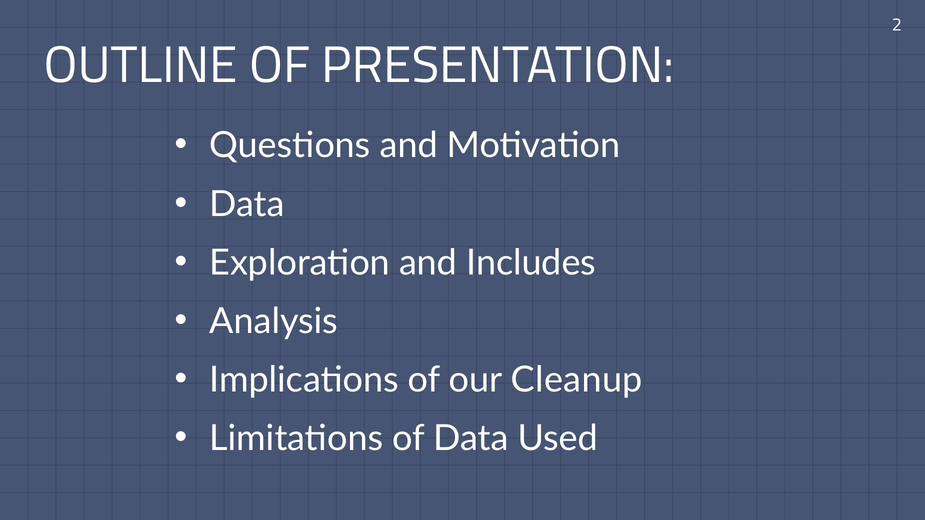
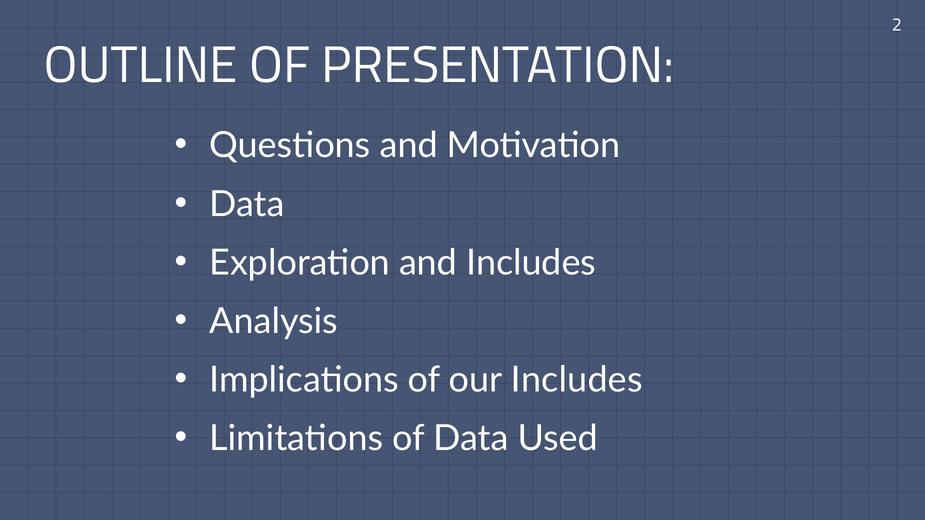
our Cleanup: Cleanup -> Includes (577, 380)
